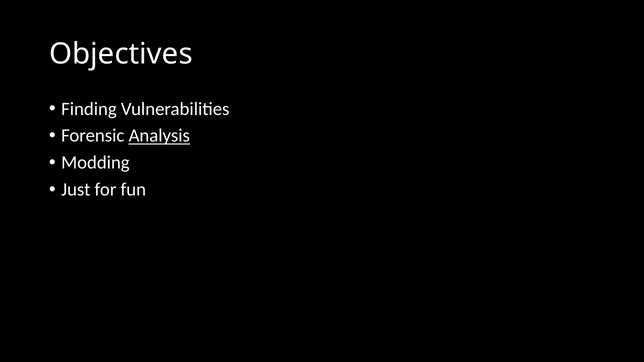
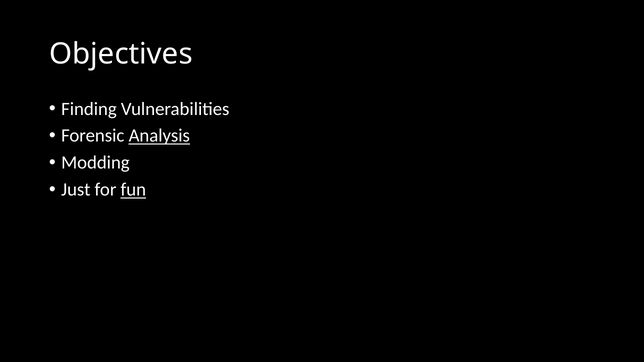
fun underline: none -> present (133, 190)
